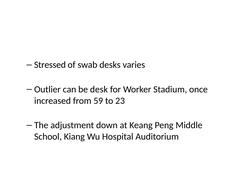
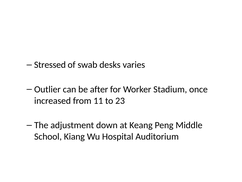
desk: desk -> after (99, 89)
59: 59 -> 11 (98, 100)
